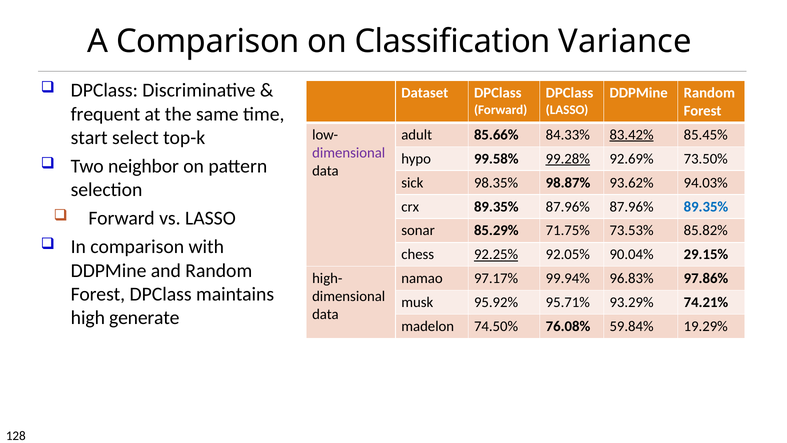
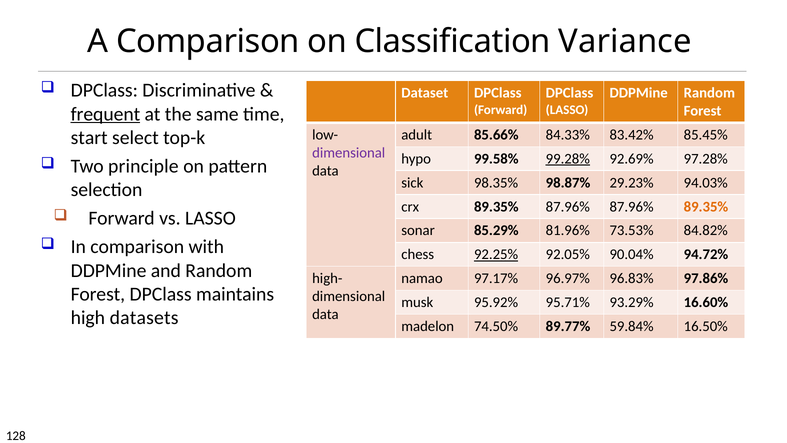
frequent underline: none -> present (105, 114)
83.42% underline: present -> none (632, 135)
73.50%: 73.50% -> 97.28% (706, 159)
neighbor: neighbor -> principle (143, 166)
93.62%: 93.62% -> 29.23% (632, 183)
89.35% colour: blue -> orange (706, 207)
71.75%: 71.75% -> 81.96% (568, 230)
85.82%: 85.82% -> 84.82% (706, 230)
29.15%: 29.15% -> 94.72% (706, 254)
99.94%: 99.94% -> 96.97% (568, 278)
74.21%: 74.21% -> 16.60% (706, 302)
generate: generate -> datasets (144, 318)
76.08%: 76.08% -> 89.77% (568, 326)
19.29%: 19.29% -> 16.50% (706, 326)
